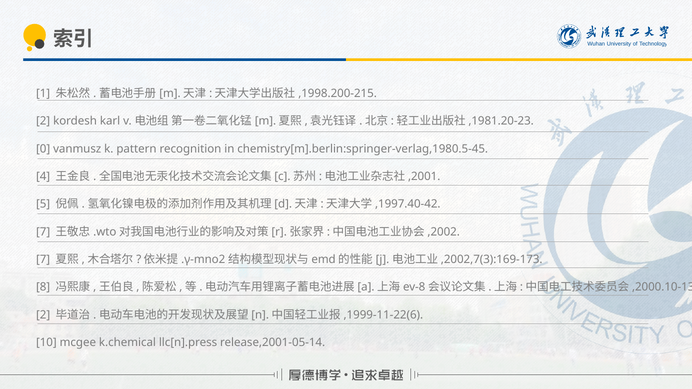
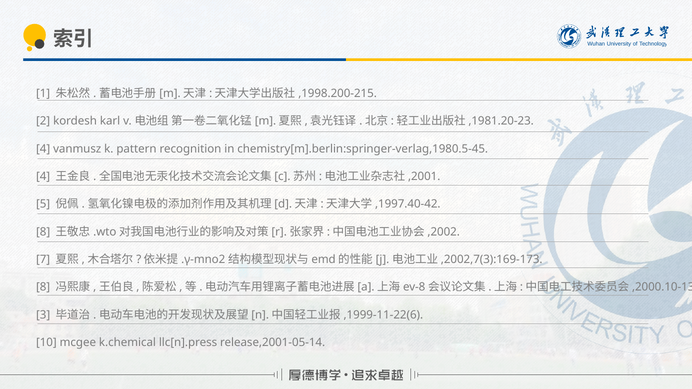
0: 0 -> 4 (43, 149)
7: 7 -> 8 (43, 232)
2: 2 -> 3 (43, 315)
